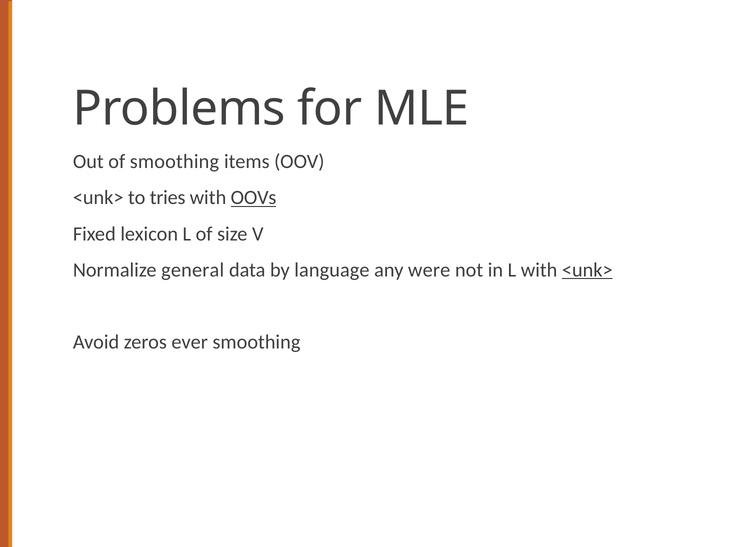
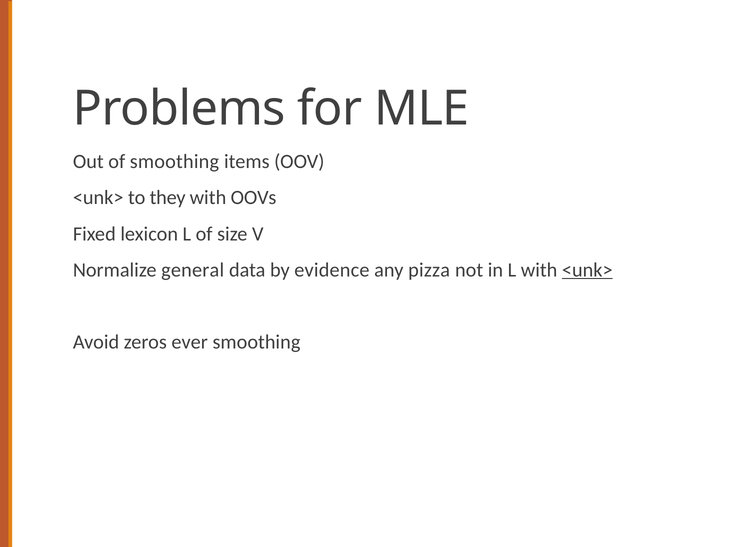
tries: tries -> they (168, 198)
OOVs underline: present -> none (254, 198)
language: language -> evidence (332, 270)
were: were -> pizza (429, 270)
